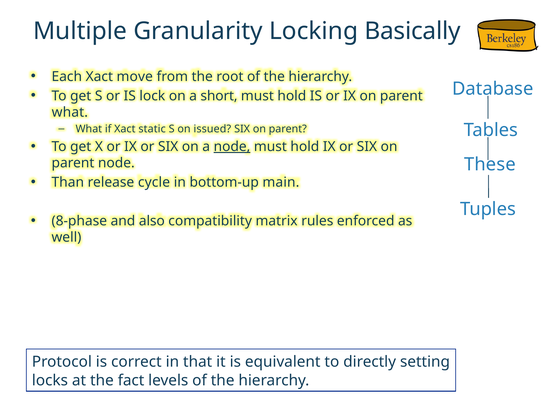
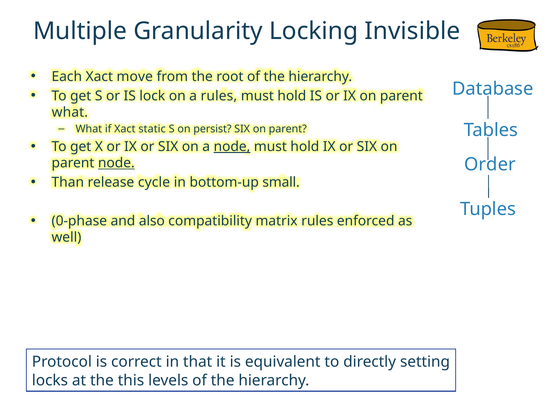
Basically: Basically -> Invisible (412, 31)
a short: short -> rules (219, 96)
issued: issued -> persist (212, 129)
node underline: none -> present (116, 163)
These: These -> Order (490, 165)
main: main -> small (281, 182)
8-phase: 8-phase -> 0-phase (79, 221)
fact: fact -> this (131, 381)
